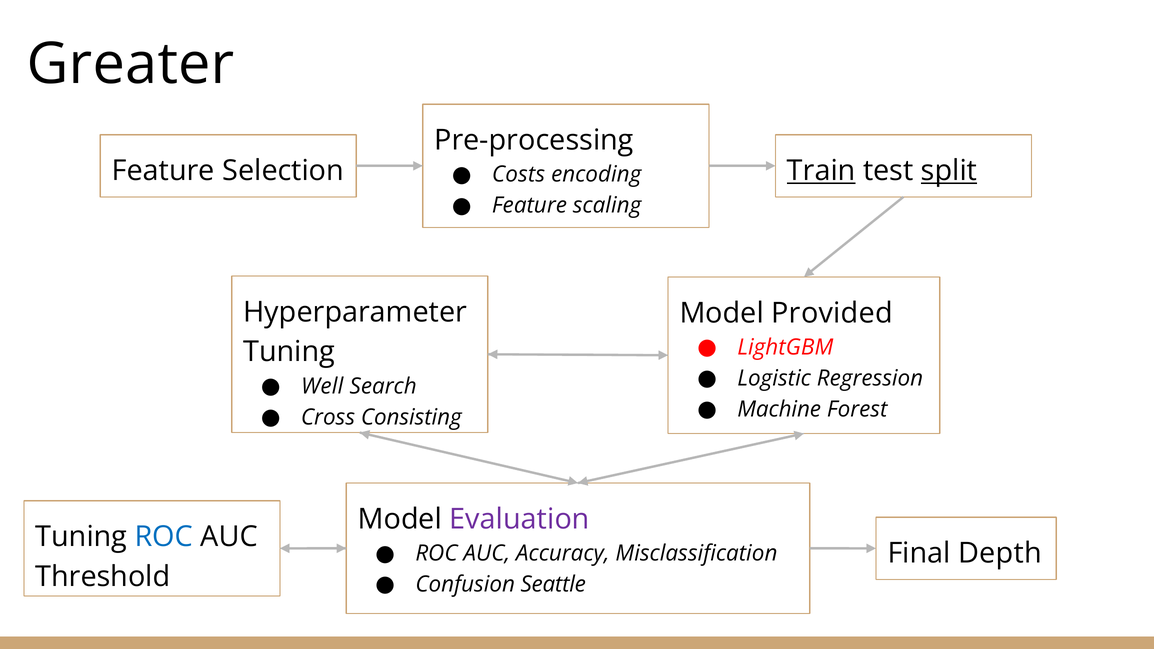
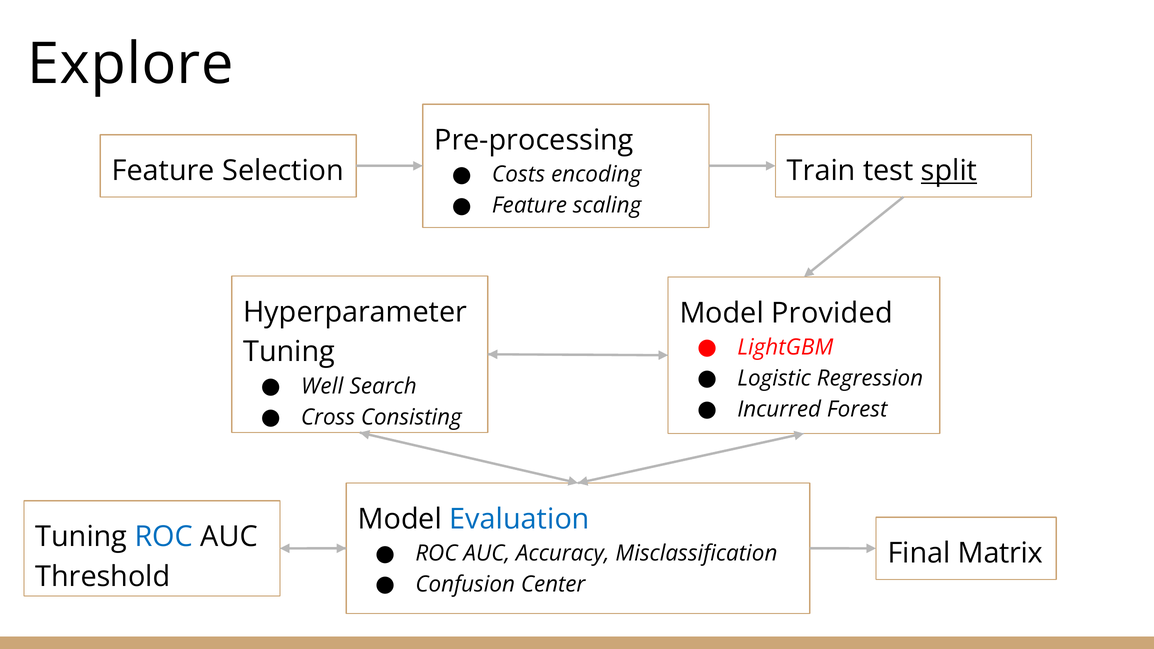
Greater: Greater -> Explore (130, 64)
Train underline: present -> none (821, 171)
Machine: Machine -> Incurred (779, 409)
Evaluation colour: purple -> blue (519, 519)
Depth: Depth -> Matrix (1000, 553)
Seattle: Seattle -> Center (553, 584)
